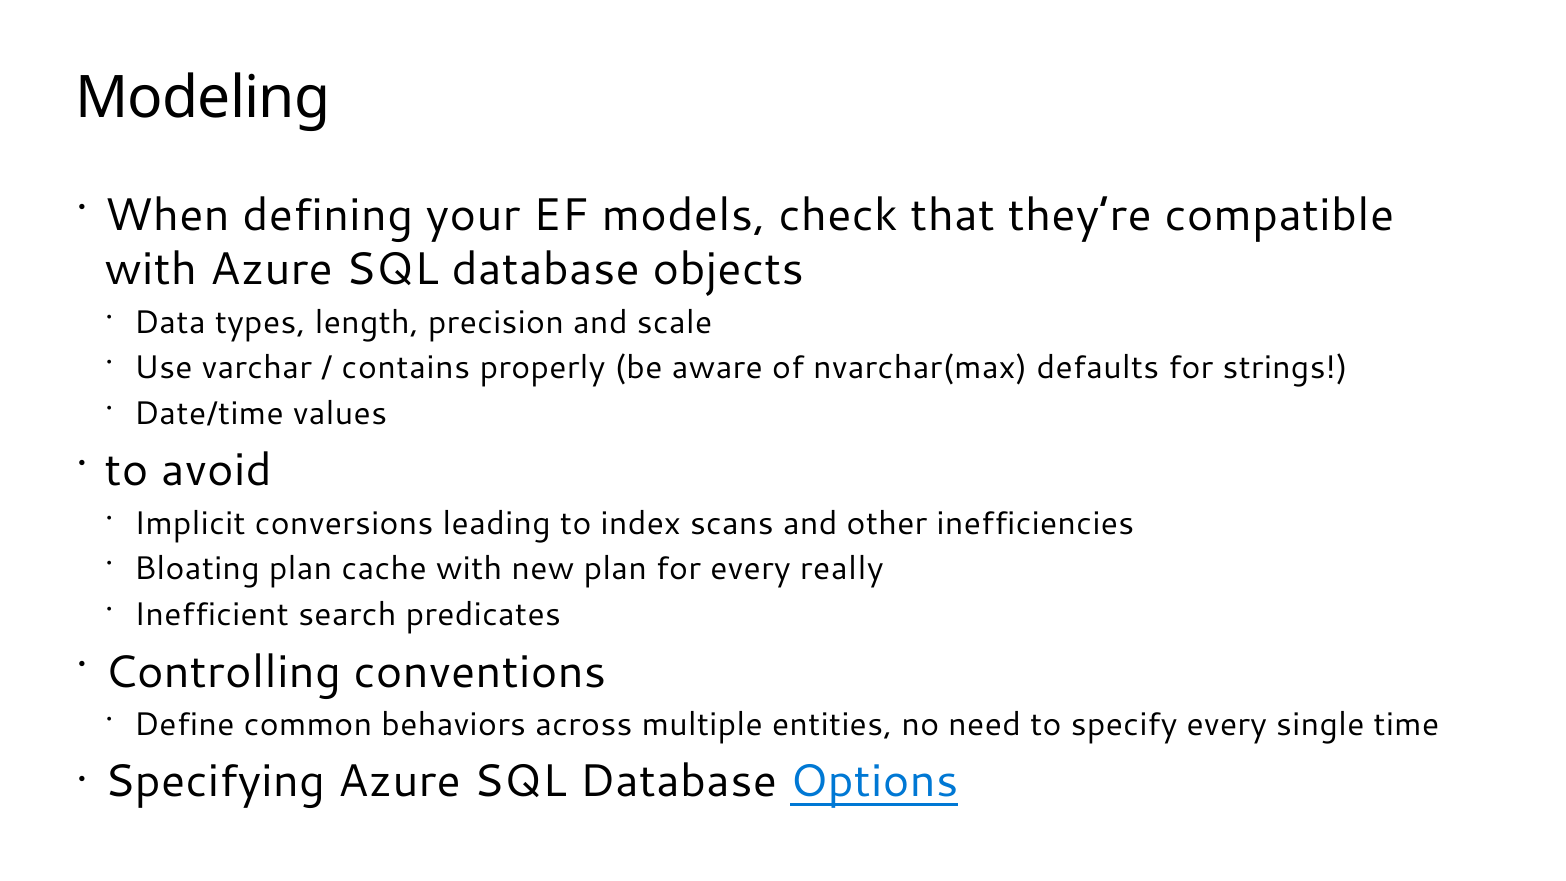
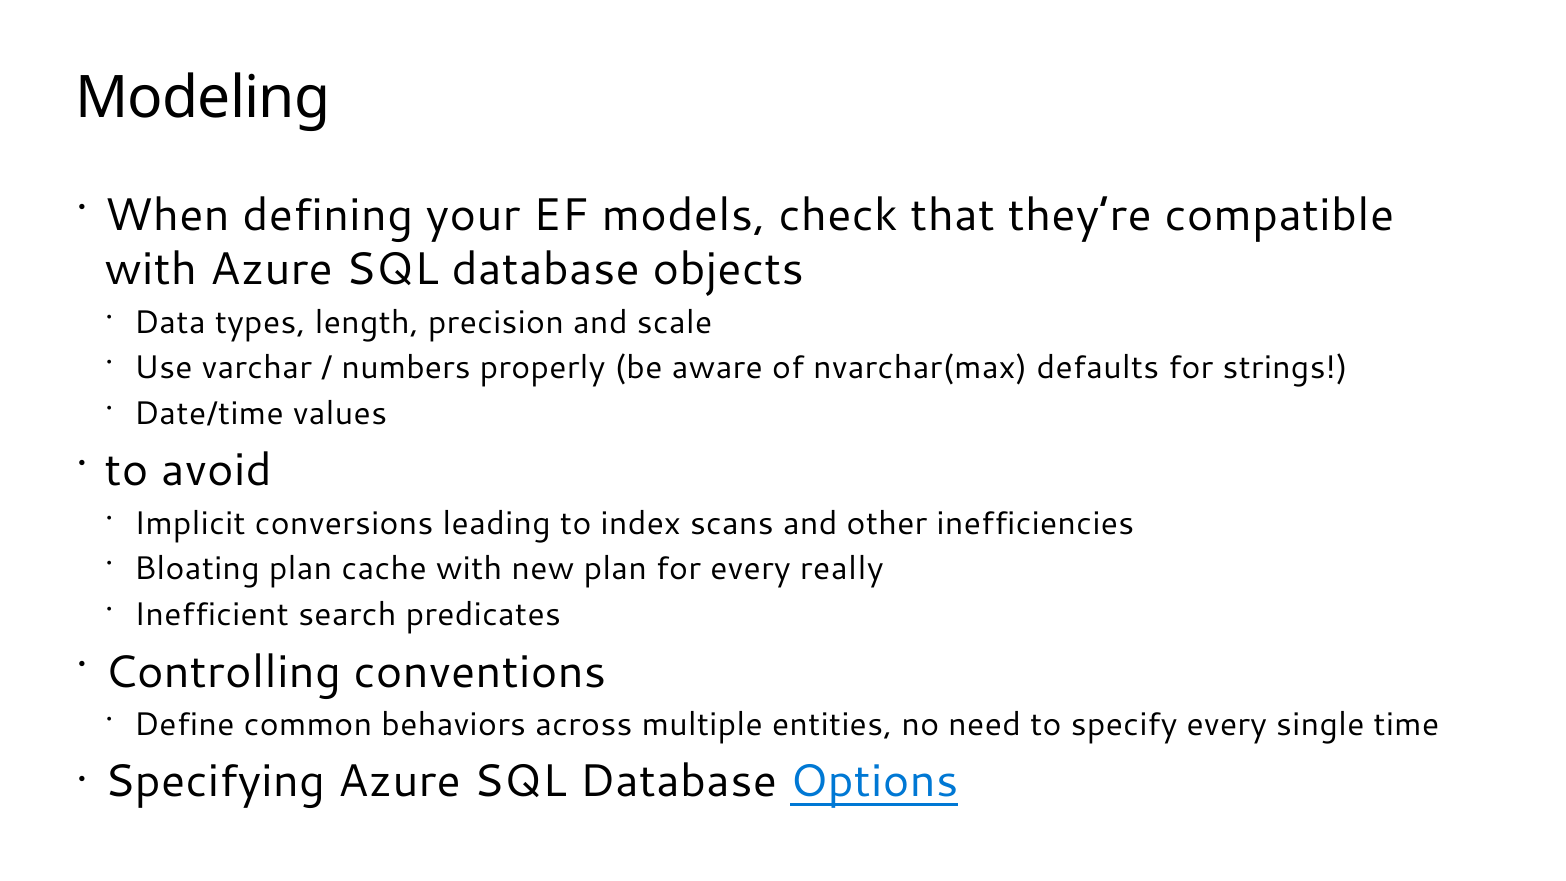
contains: contains -> numbers (406, 368)
